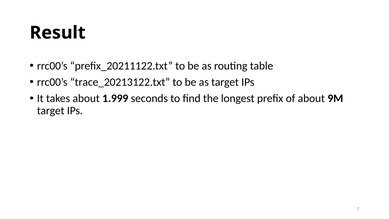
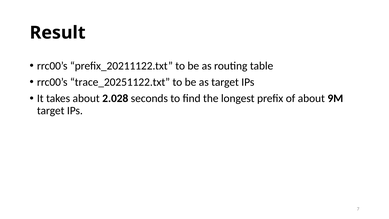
trace_20213122.txt: trace_20213122.txt -> trace_20251122.txt (120, 82)
1.999: 1.999 -> 2.028 (115, 98)
